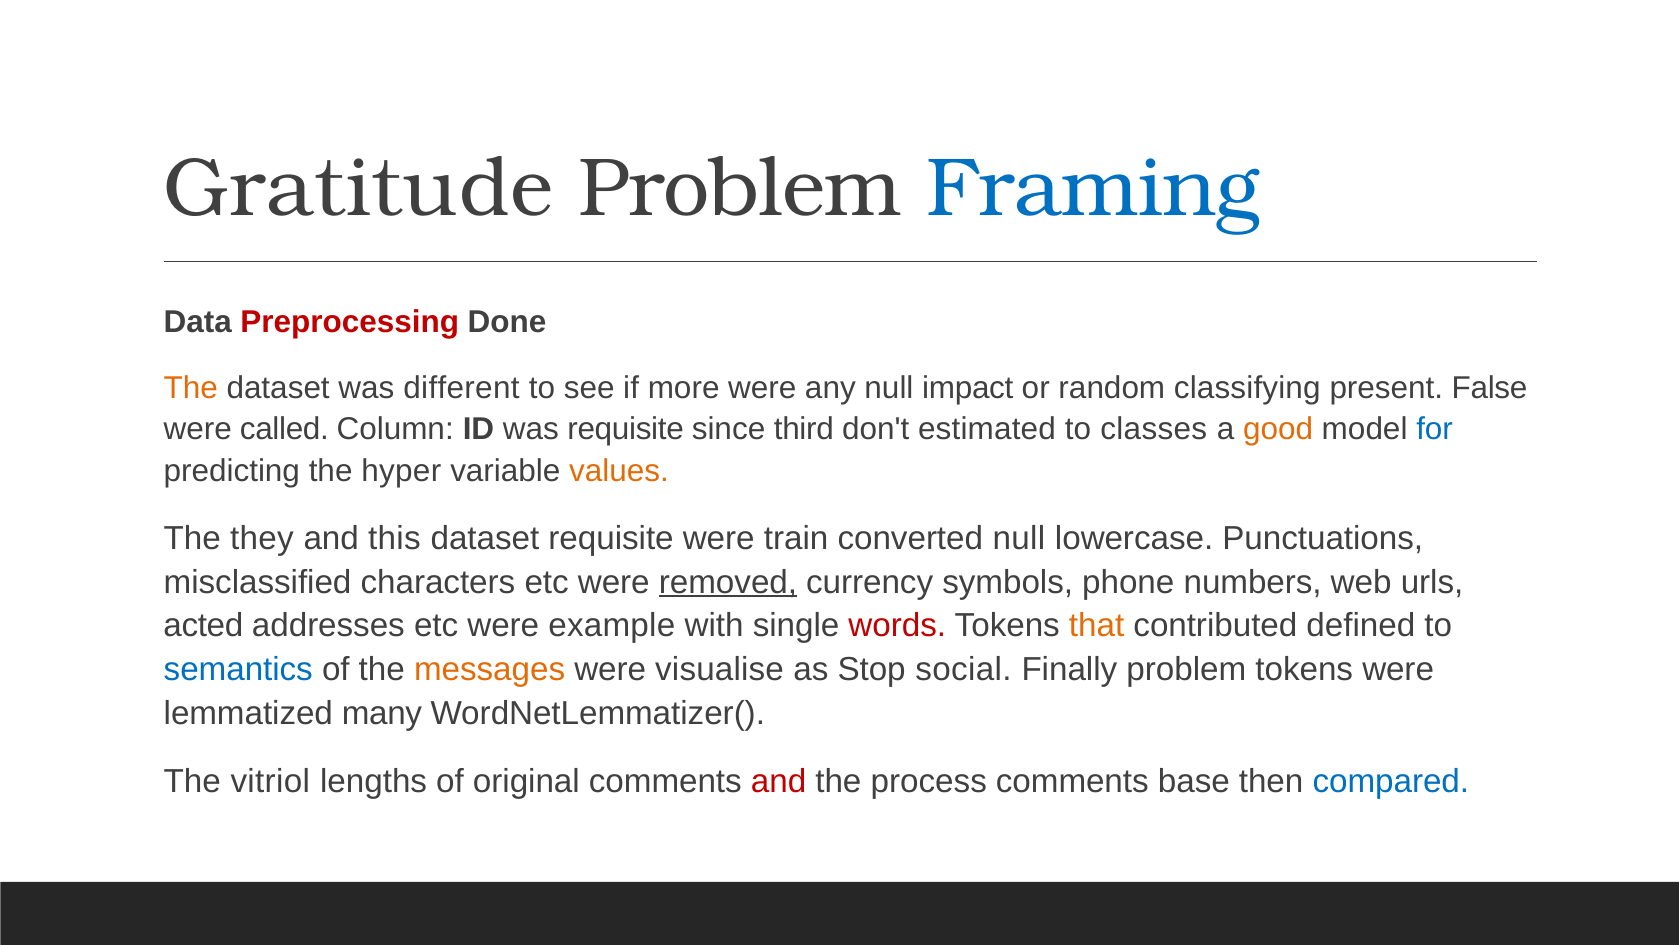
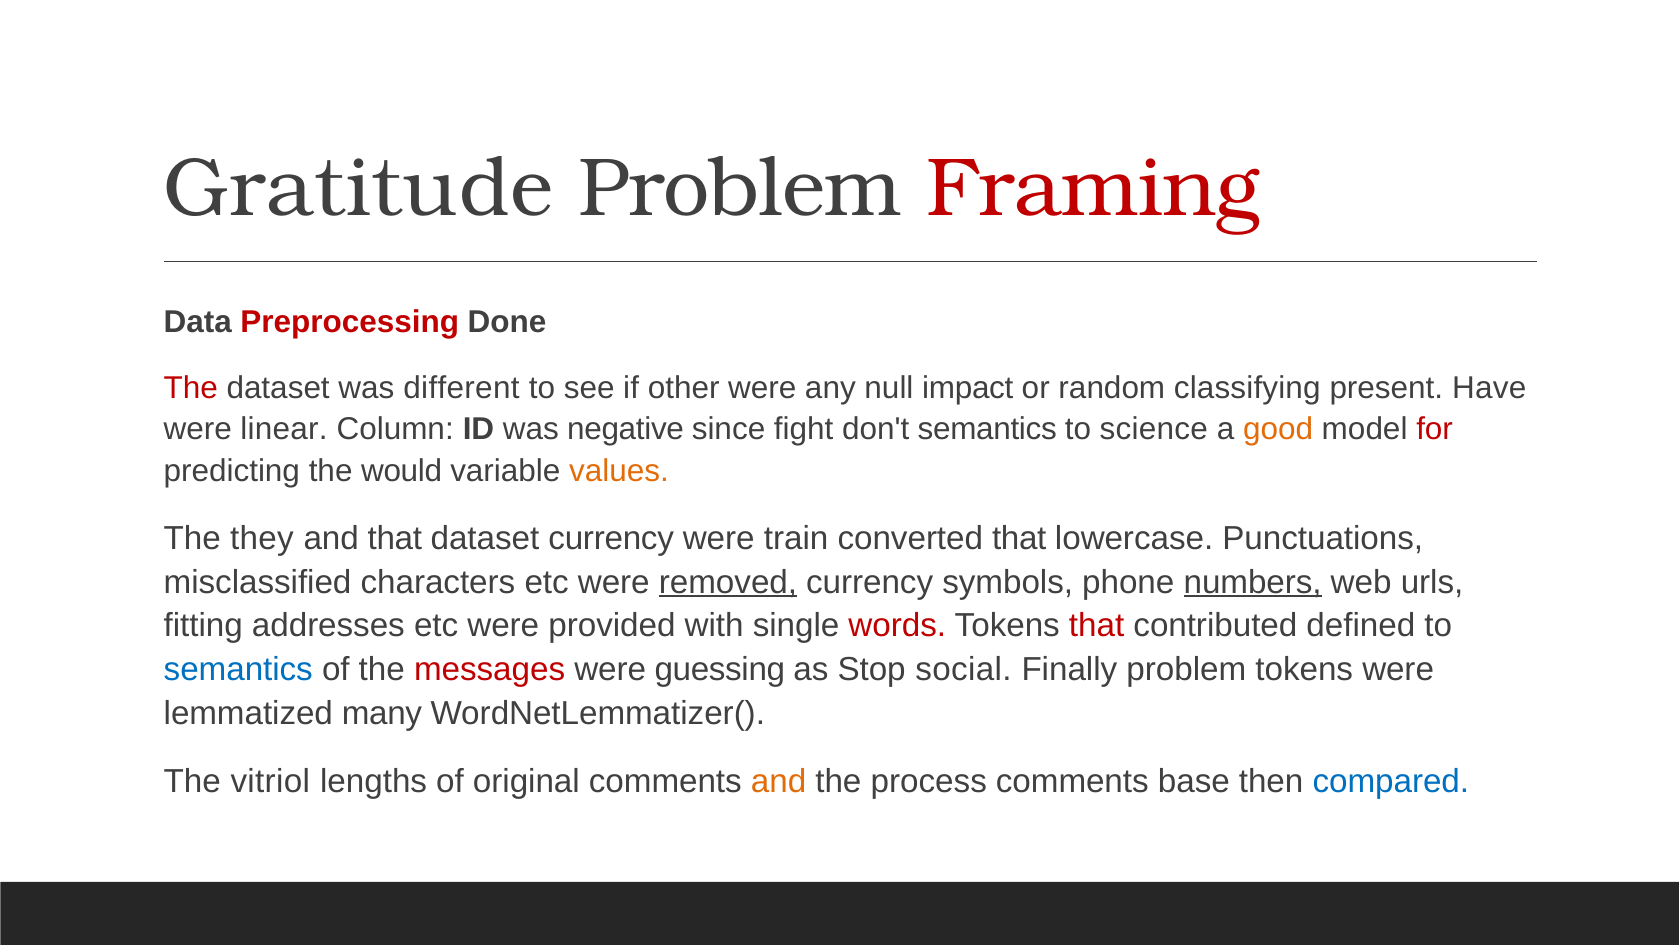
Framing colour: blue -> red (1093, 188)
The colour: orange -> red (191, 388)
more: more -> other (684, 388)
False: False -> Have (1489, 388)
called: called -> linear (284, 429)
was requisite: requisite -> negative (626, 429)
third: third -> fight (804, 429)
don't estimated: estimated -> semantics (987, 429)
classes: classes -> science (1154, 429)
for colour: blue -> red (1435, 429)
hyper: hyper -> would (402, 471)
and this: this -> that (395, 538)
dataset requisite: requisite -> currency (611, 538)
converted null: null -> that (1019, 538)
numbers underline: none -> present (1253, 582)
acted: acted -> fitting (203, 625)
example: example -> provided (612, 625)
that colour: orange -> red (1097, 625)
messages colour: orange -> red (490, 669)
visualise: visualise -> guessing (720, 669)
and colour: red -> orange (779, 781)
